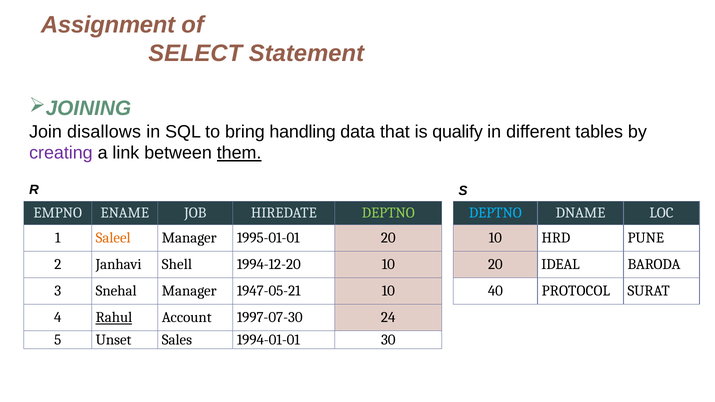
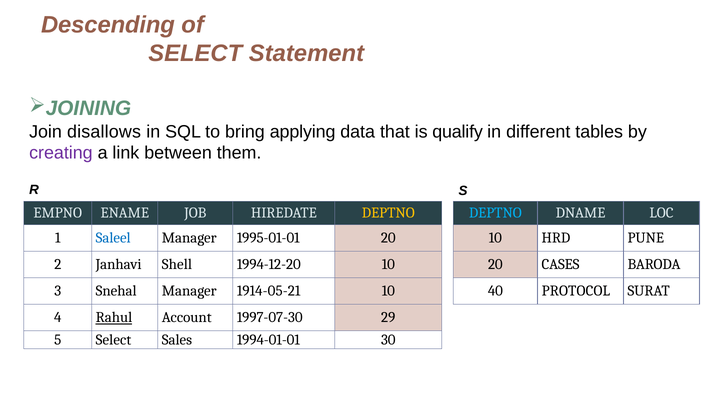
Assignment: Assignment -> Descending (108, 25)
handling: handling -> applying (303, 132)
them underline: present -> none (239, 153)
DEPTNO colour: light green -> yellow (388, 213)
Saleel colour: orange -> blue (113, 238)
IDEAL: IDEAL -> CASES (560, 265)
1947-05-21: 1947-05-21 -> 1914-05-21 (269, 291)
24: 24 -> 29 (388, 318)
5 Unset: Unset -> Select (113, 340)
